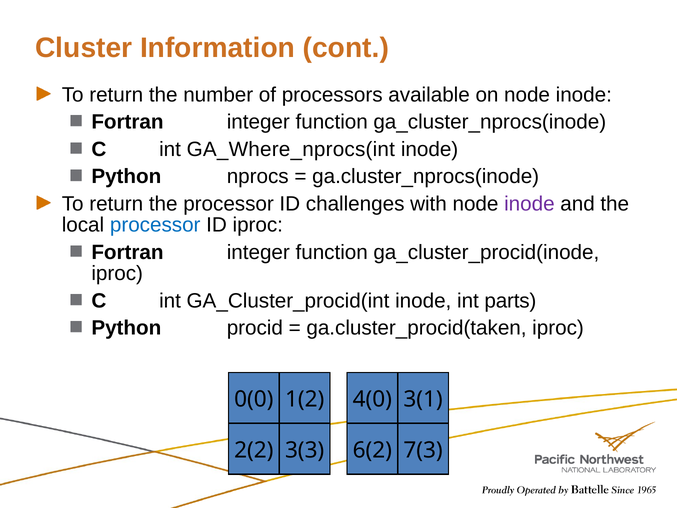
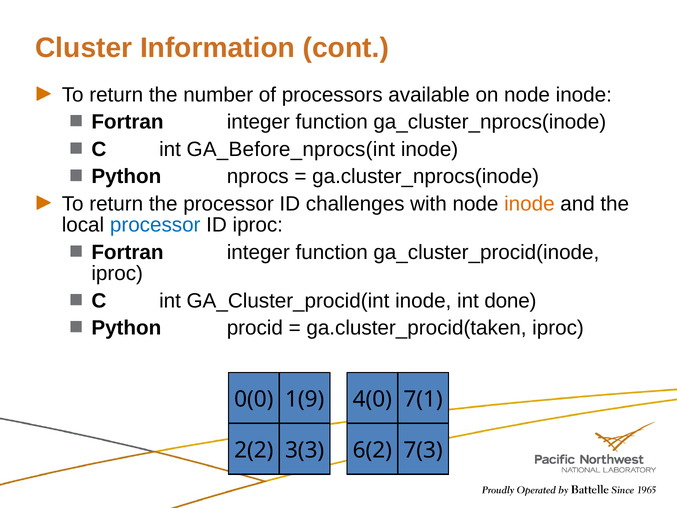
GA_Where_nprocs(int: GA_Where_nprocs(int -> GA_Before_nprocs(int (291, 149)
inode colour: purple -> orange (529, 204)
parts: parts -> done (510, 301)
1(2: 1(2 -> 1(9 (305, 399)
3(1: 3(1 -> 7(1 (423, 399)
